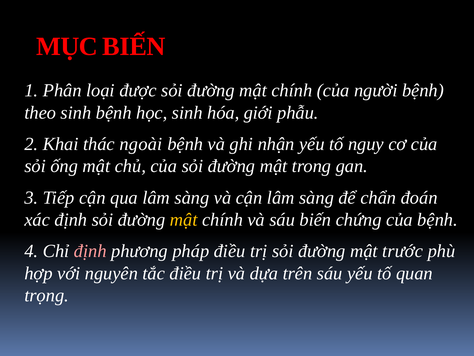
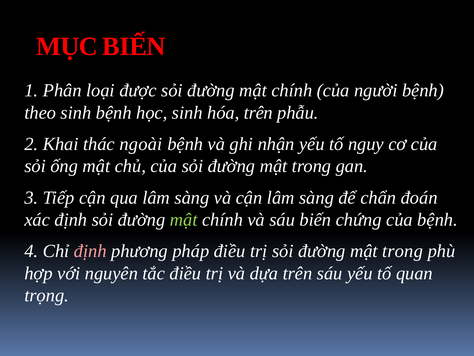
hóa giới: giới -> trên (258, 113)
mật colour: yellow -> light green (184, 219)
trước: trước -> trong (403, 251)
